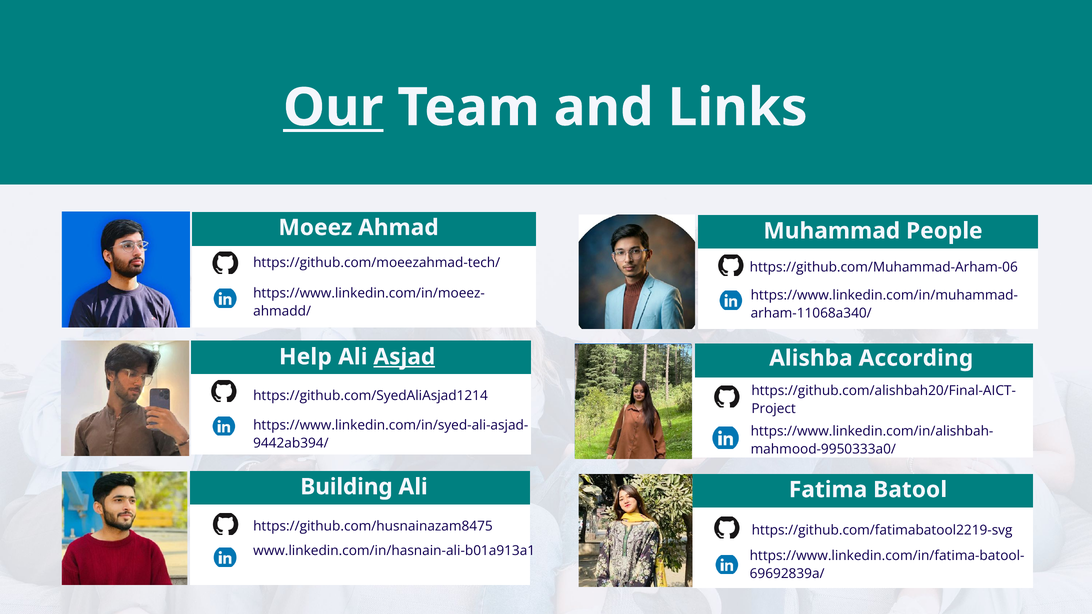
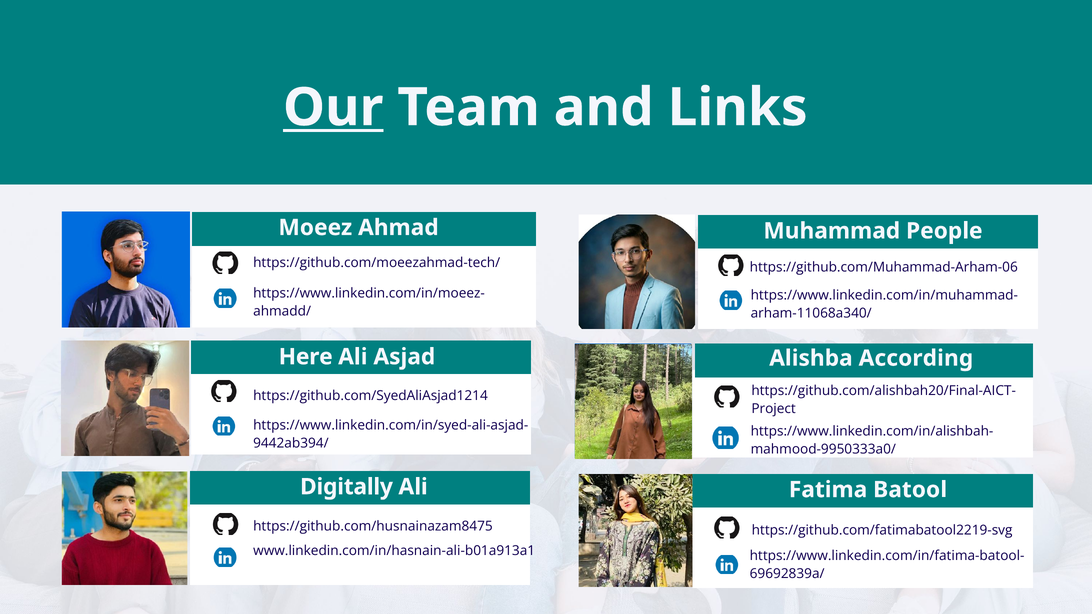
Help: Help -> Here (306, 357)
Asjad underline: present -> none (404, 357)
Building: Building -> Digitally (346, 487)
